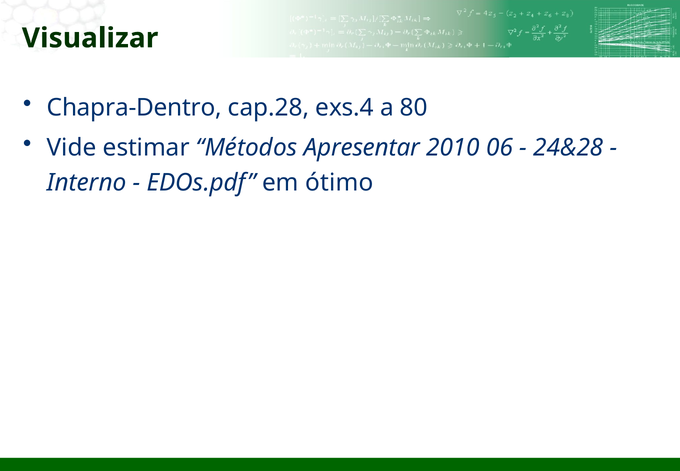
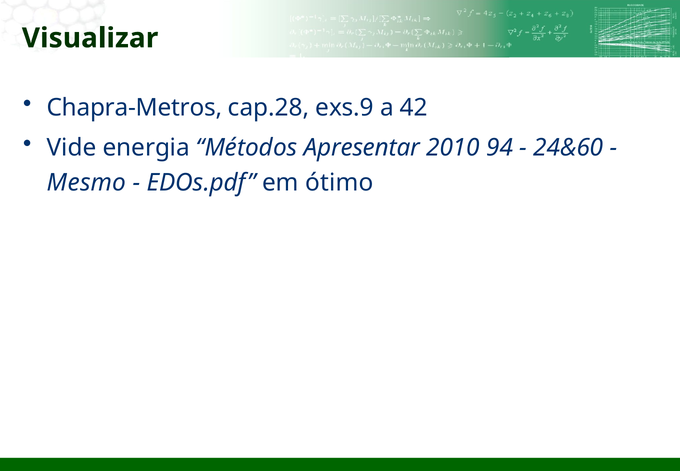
Chapra-Dentro: Chapra-Dentro -> Chapra-Metros (134, 108)
exs.4: exs.4 -> exs.9 (345, 108)
80: 80 -> 42 (414, 108)
estimar: estimar -> energia (146, 148)
06: 06 -> 94 (500, 148)
24&28: 24&28 -> 24&60 (568, 148)
Interno: Interno -> Mesmo (87, 183)
